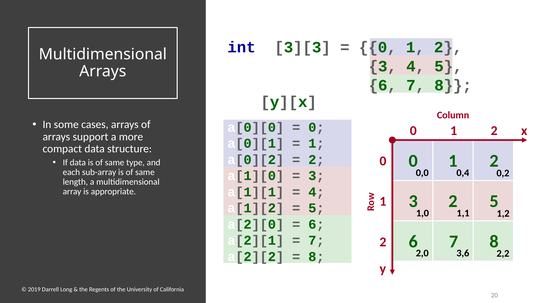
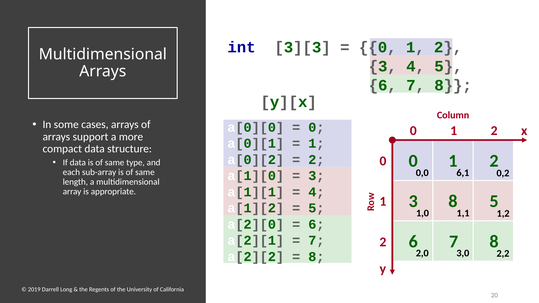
0,4: 0,4 -> 6,1 (463, 173)
3 2: 2 -> 8 (453, 201)
3,6: 3,6 -> 3,0 (463, 253)
